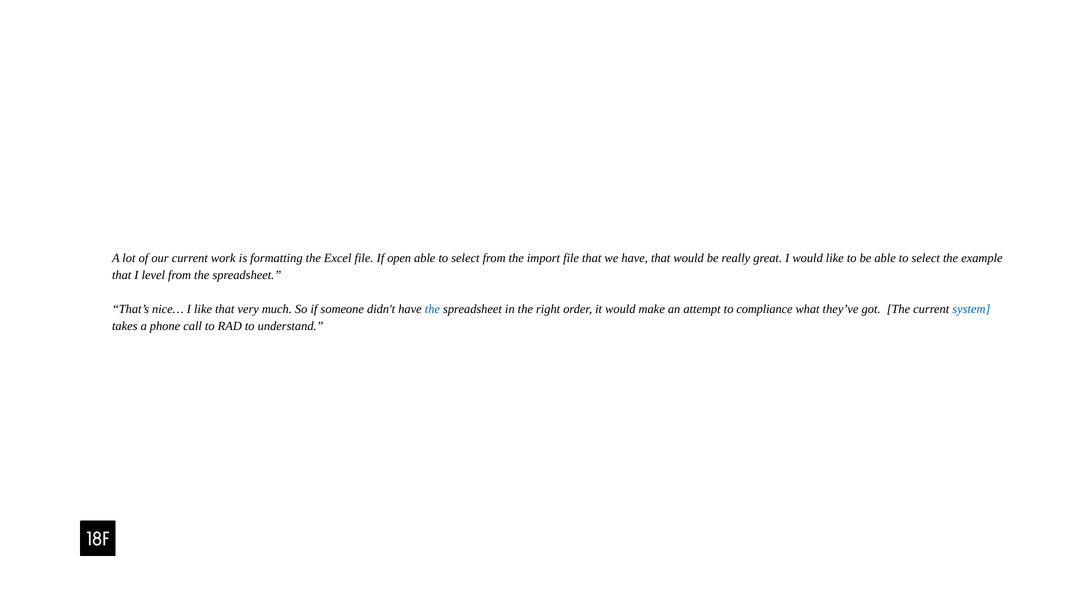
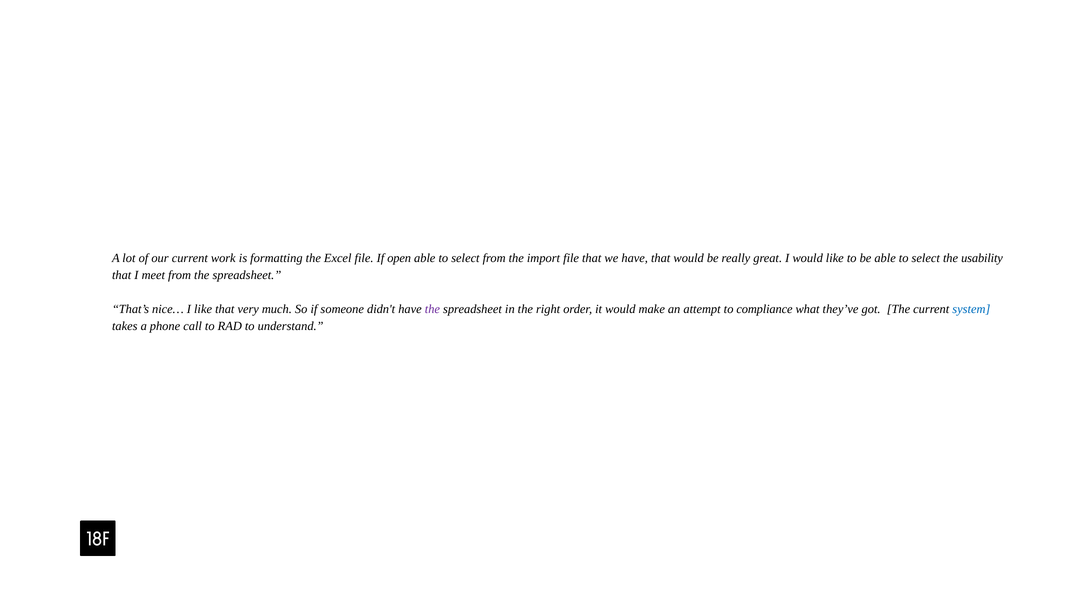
example: example -> usability (982, 258)
level: level -> meet (153, 275)
the colour: blue -> purple (432, 309)
